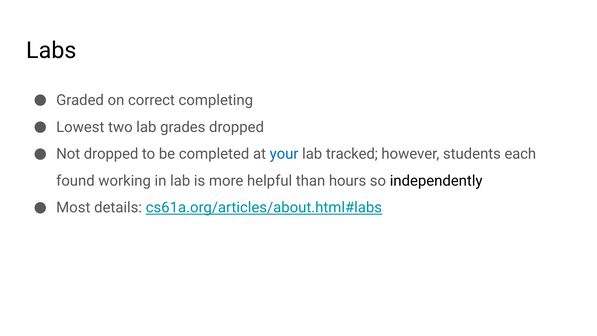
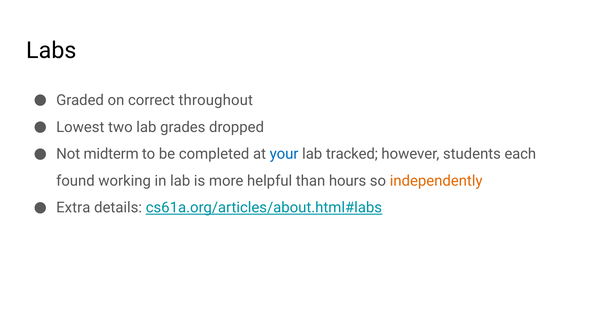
completing: completing -> throughout (216, 100)
Not dropped: dropped -> midterm (111, 154)
independently colour: black -> orange (436, 181)
Most: Most -> Extra (73, 208)
